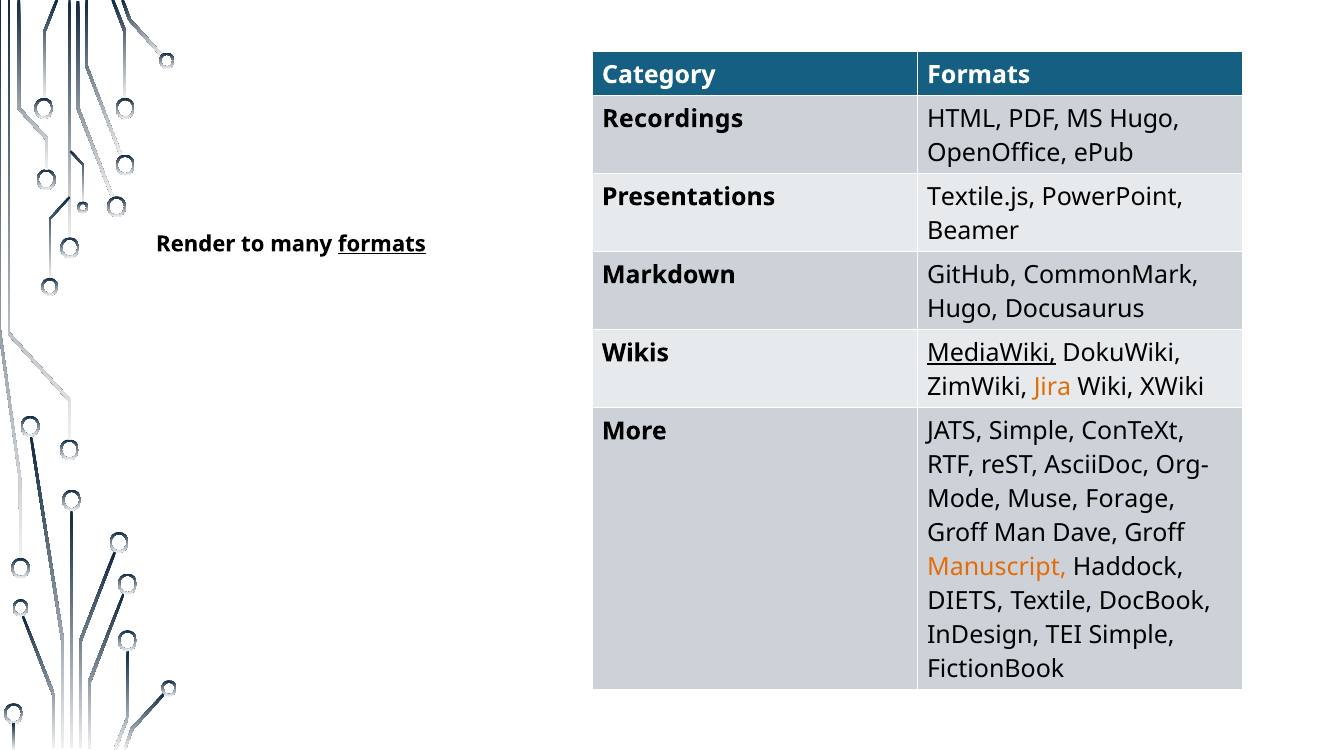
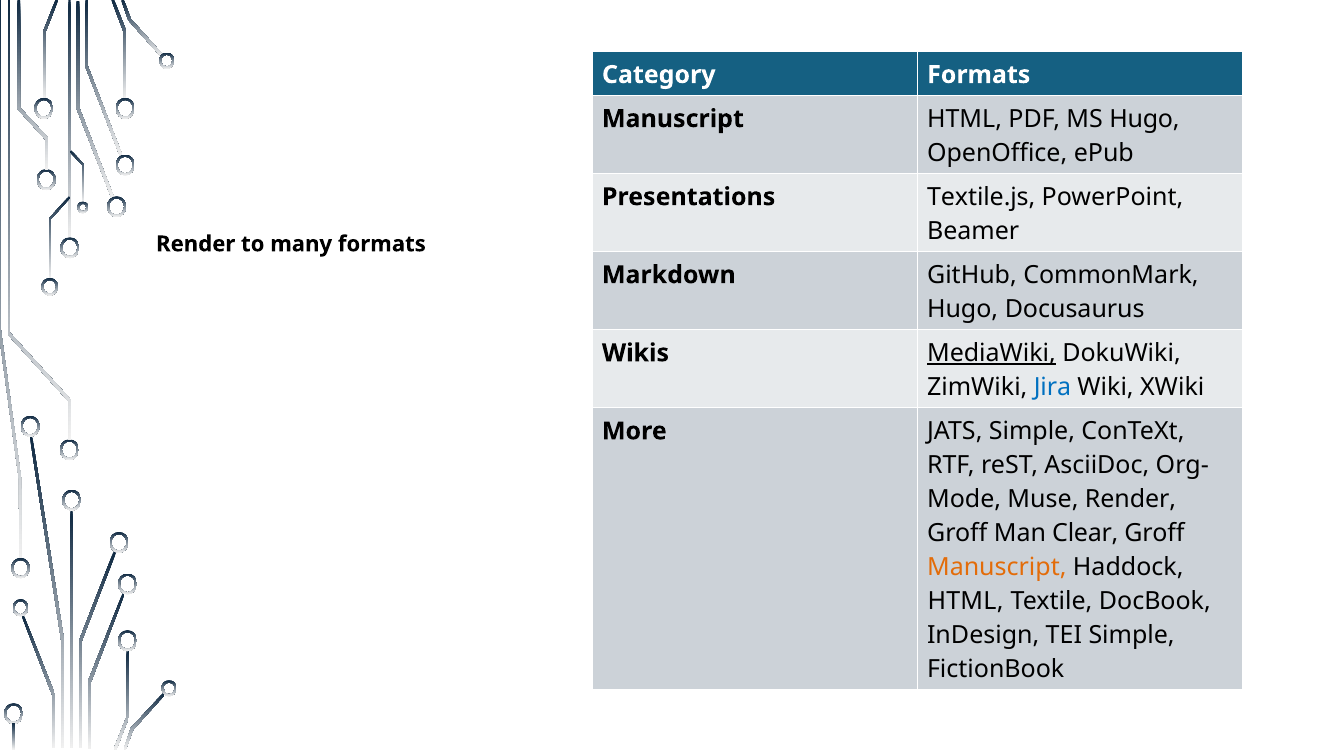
Recordings: Recordings -> Manuscript (673, 119)
formats underline: present -> none (382, 244)
Jira colour: orange -> blue (1052, 387)
Muse Forage: Forage -> Render (1131, 499)
Dave: Dave -> Clear (1085, 533)
DIETS: DIETS -> HTML (966, 601)
